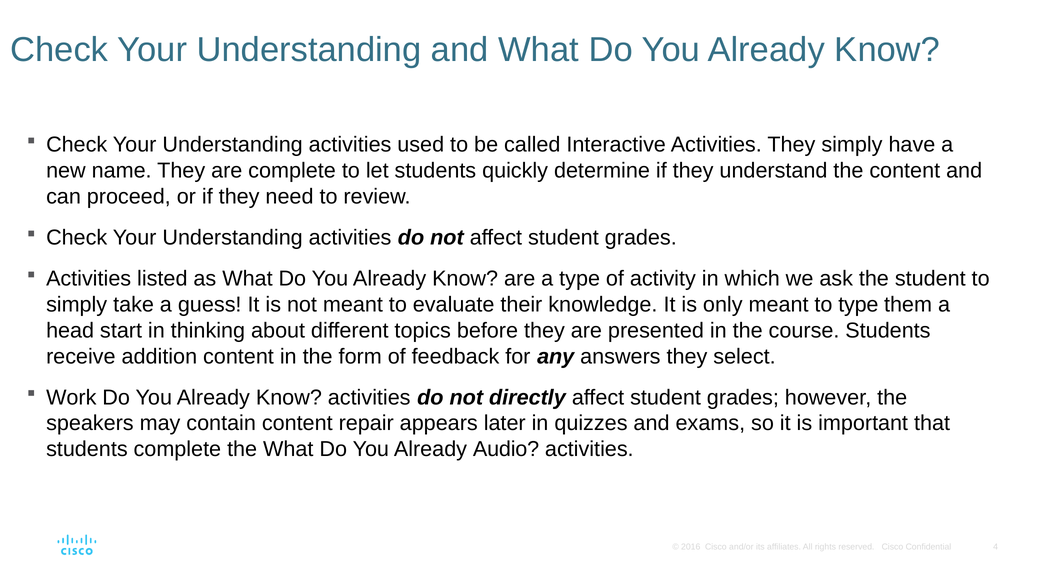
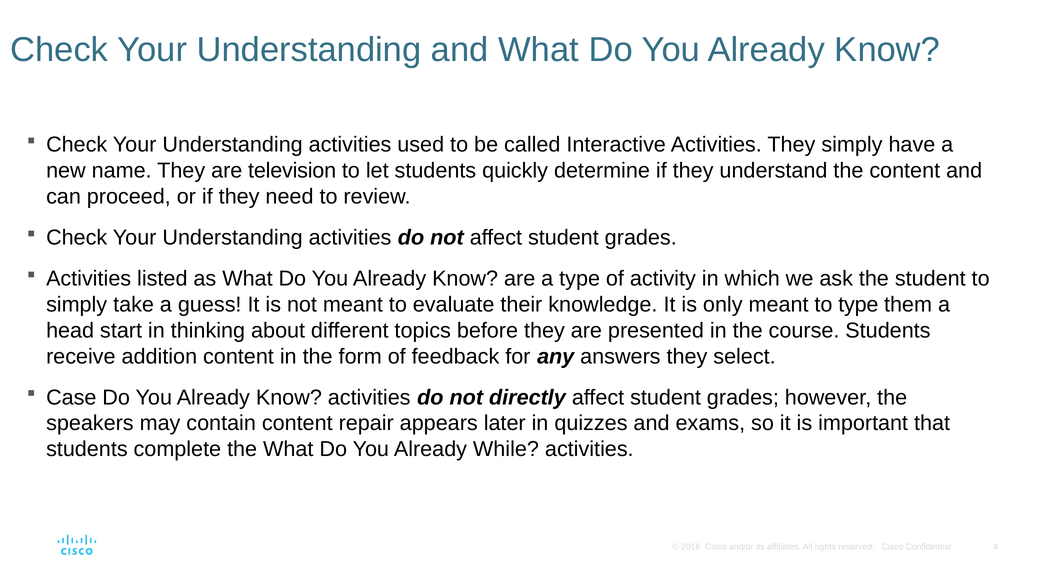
are complete: complete -> television (292, 171)
Work: Work -> Case (71, 398)
Audio: Audio -> While (506, 450)
